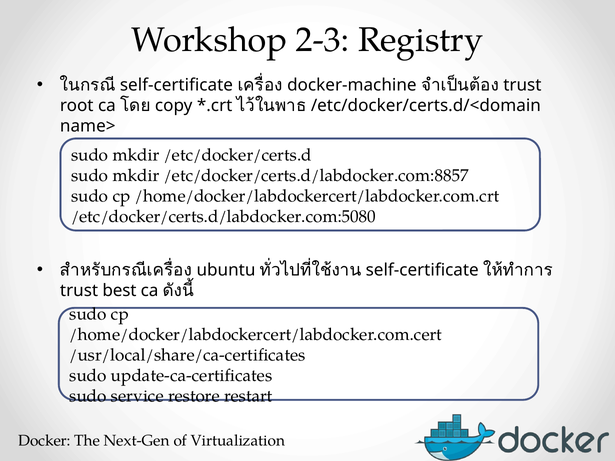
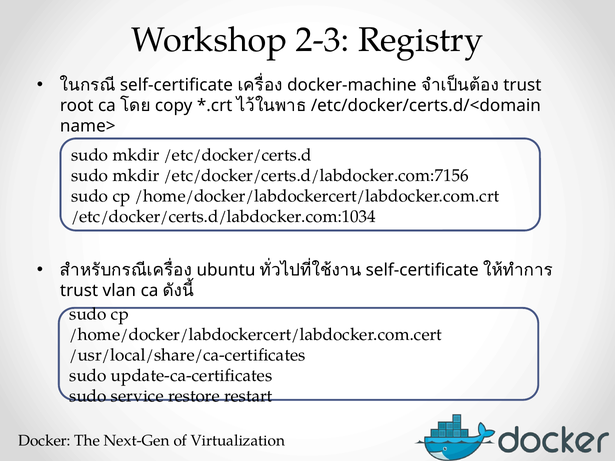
/etc/docker/certs.d/labdocker.com:8857: /etc/docker/certs.d/labdocker.com:8857 -> /etc/docker/certs.d/labdocker.com:7156 (316, 176)
/etc/docker/certs.d/labdocker.com:5080: /etc/docker/certs.d/labdocker.com:5080 -> /etc/docker/certs.d/labdocker.com:1034 (223, 217)
best: best -> vlan (119, 291)
